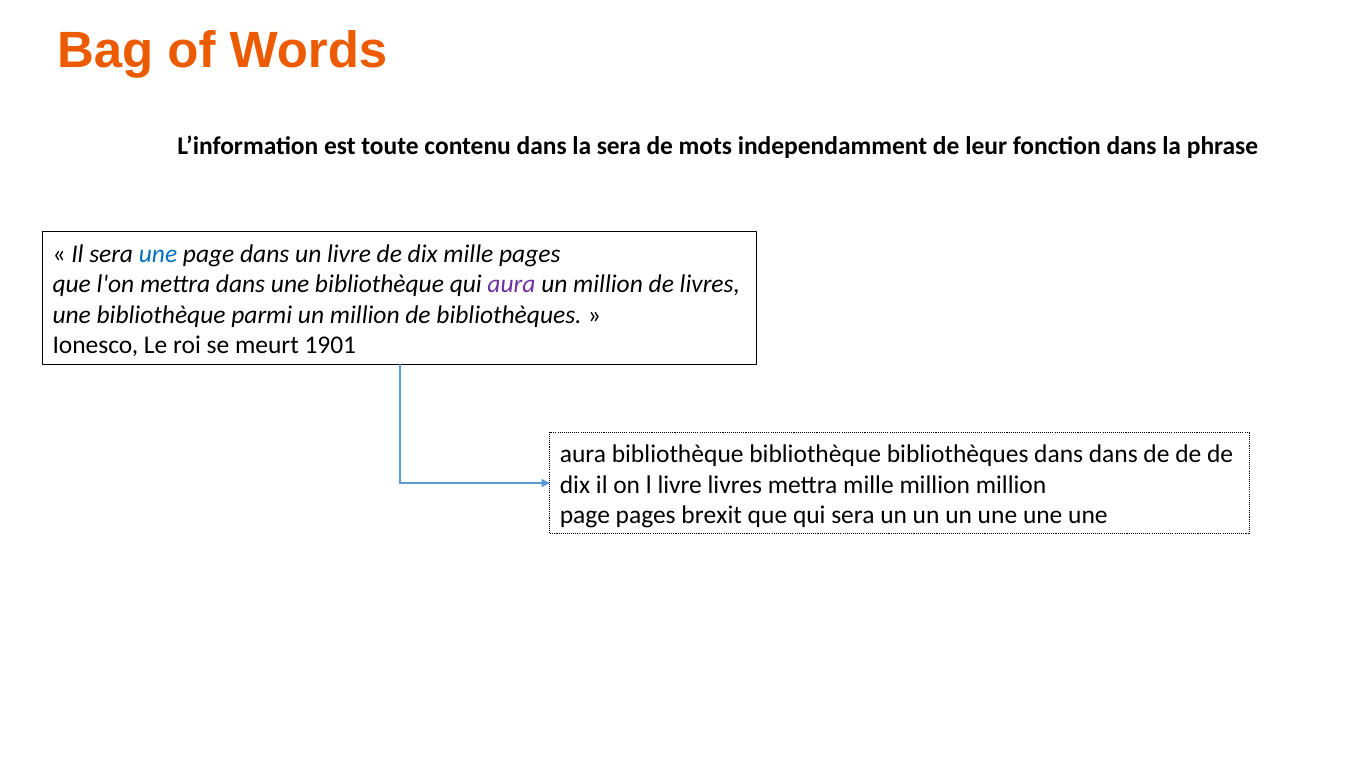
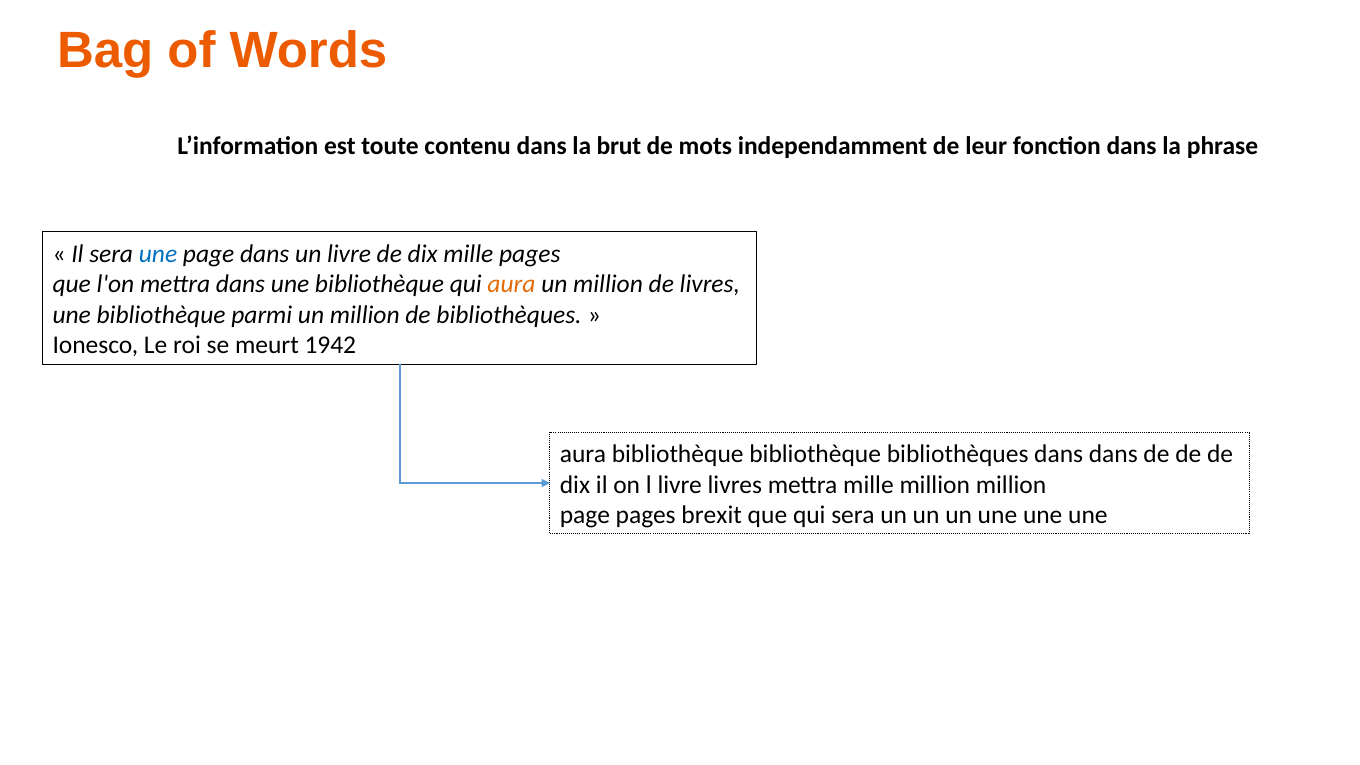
la sera: sera -> brut (619, 146)
aura colour: purple -> orange (512, 284)
1901: 1901 -> 1942 (330, 345)
